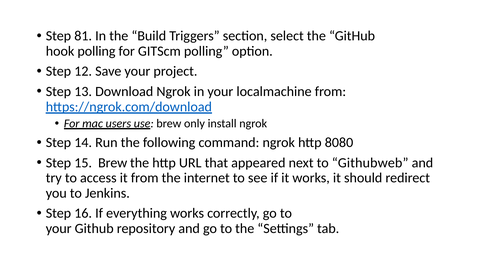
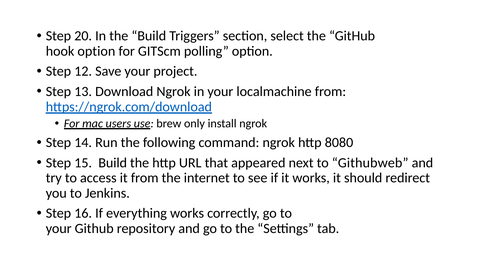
81: 81 -> 20 (83, 36)
hook polling: polling -> option (96, 51)
15 Brew: Brew -> Build (113, 163)
